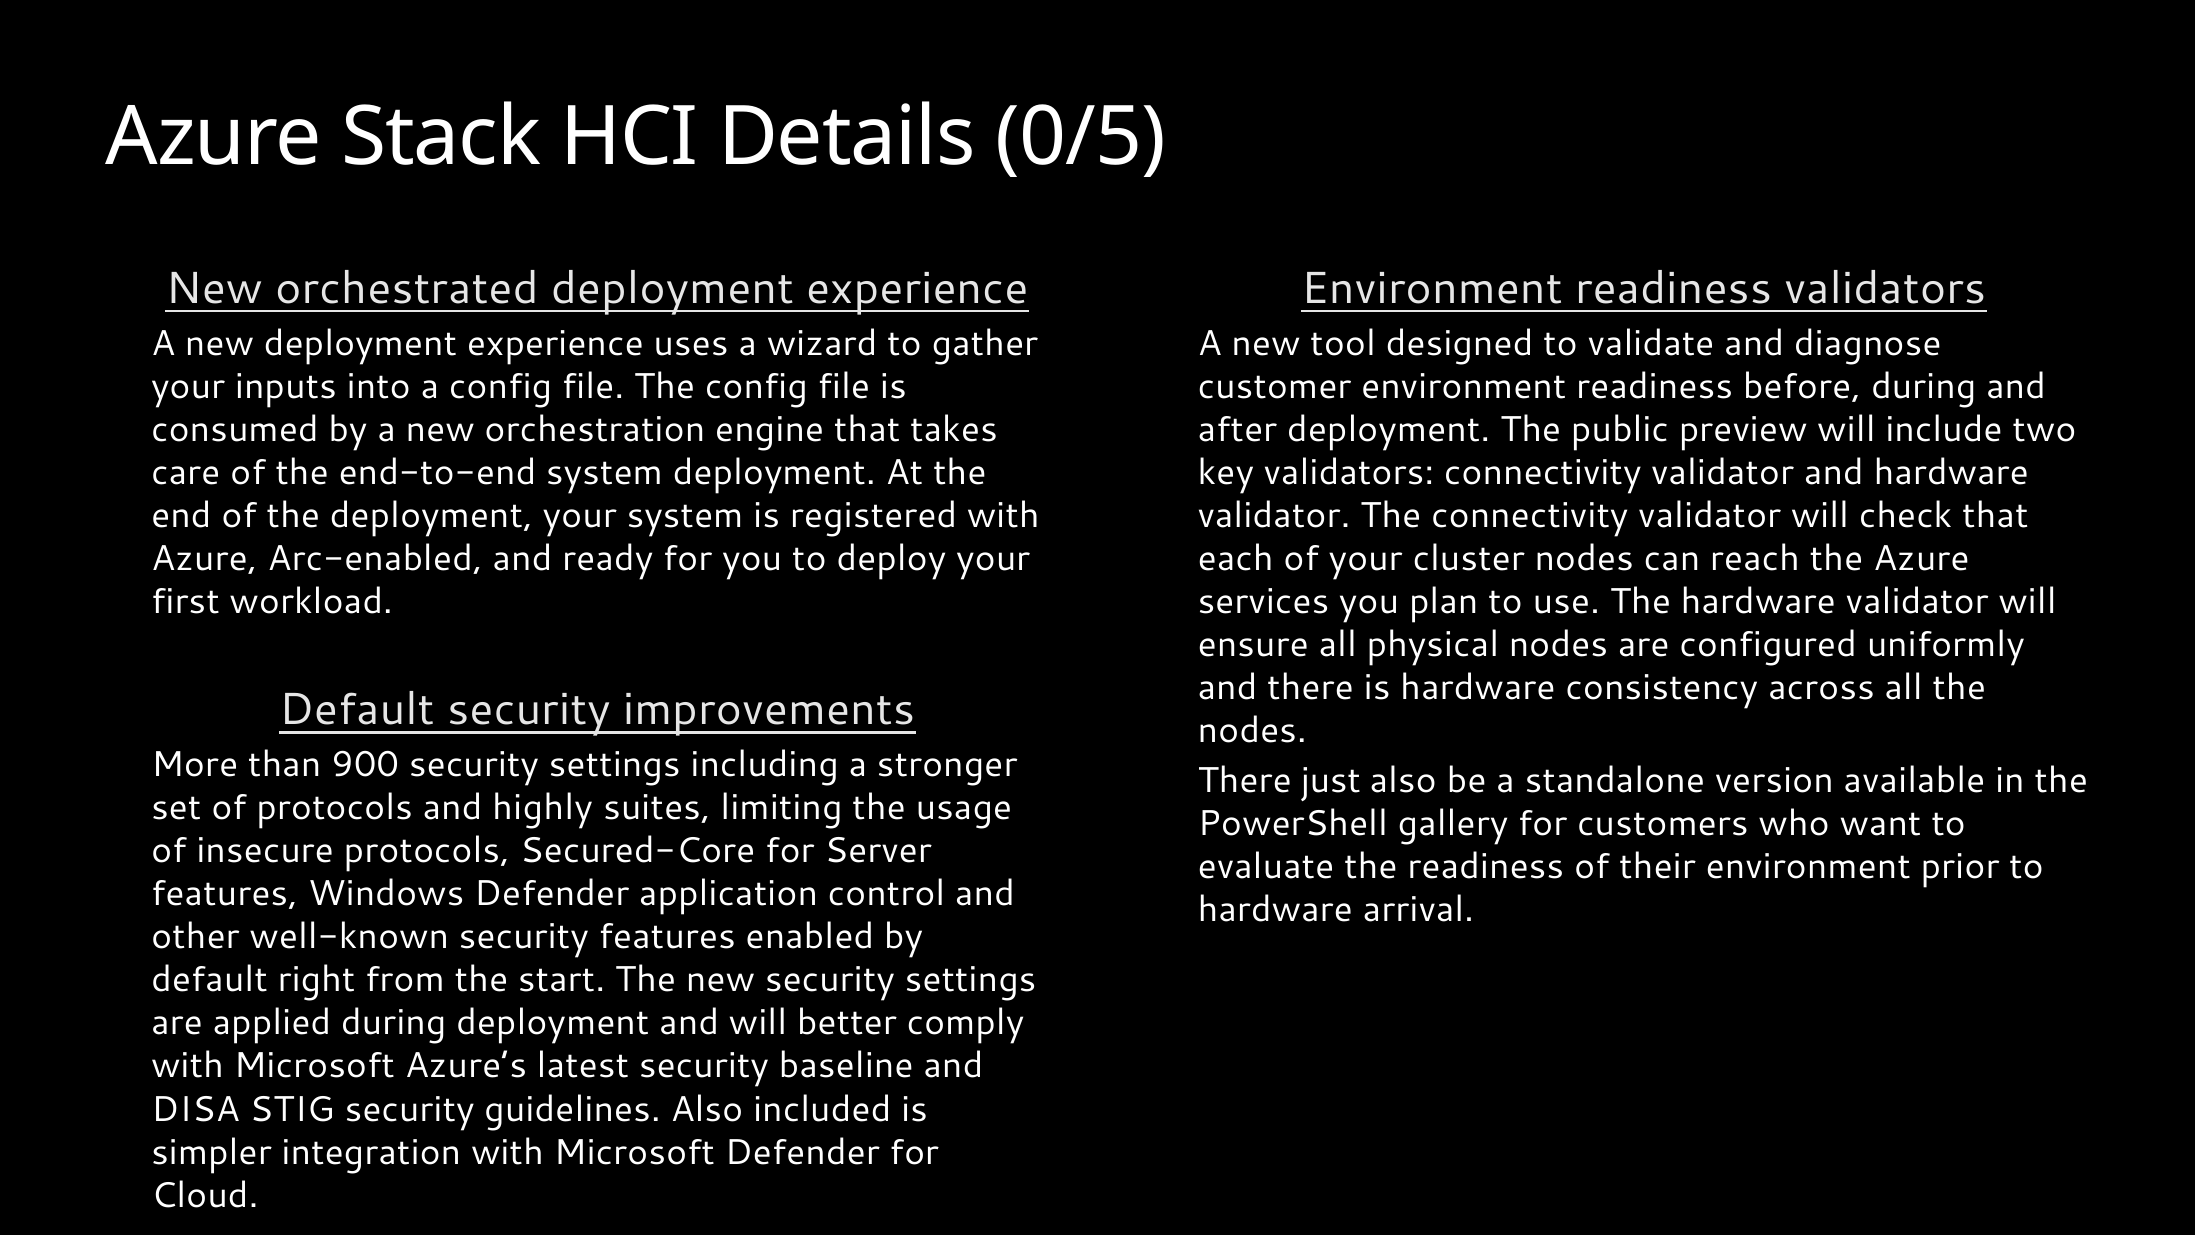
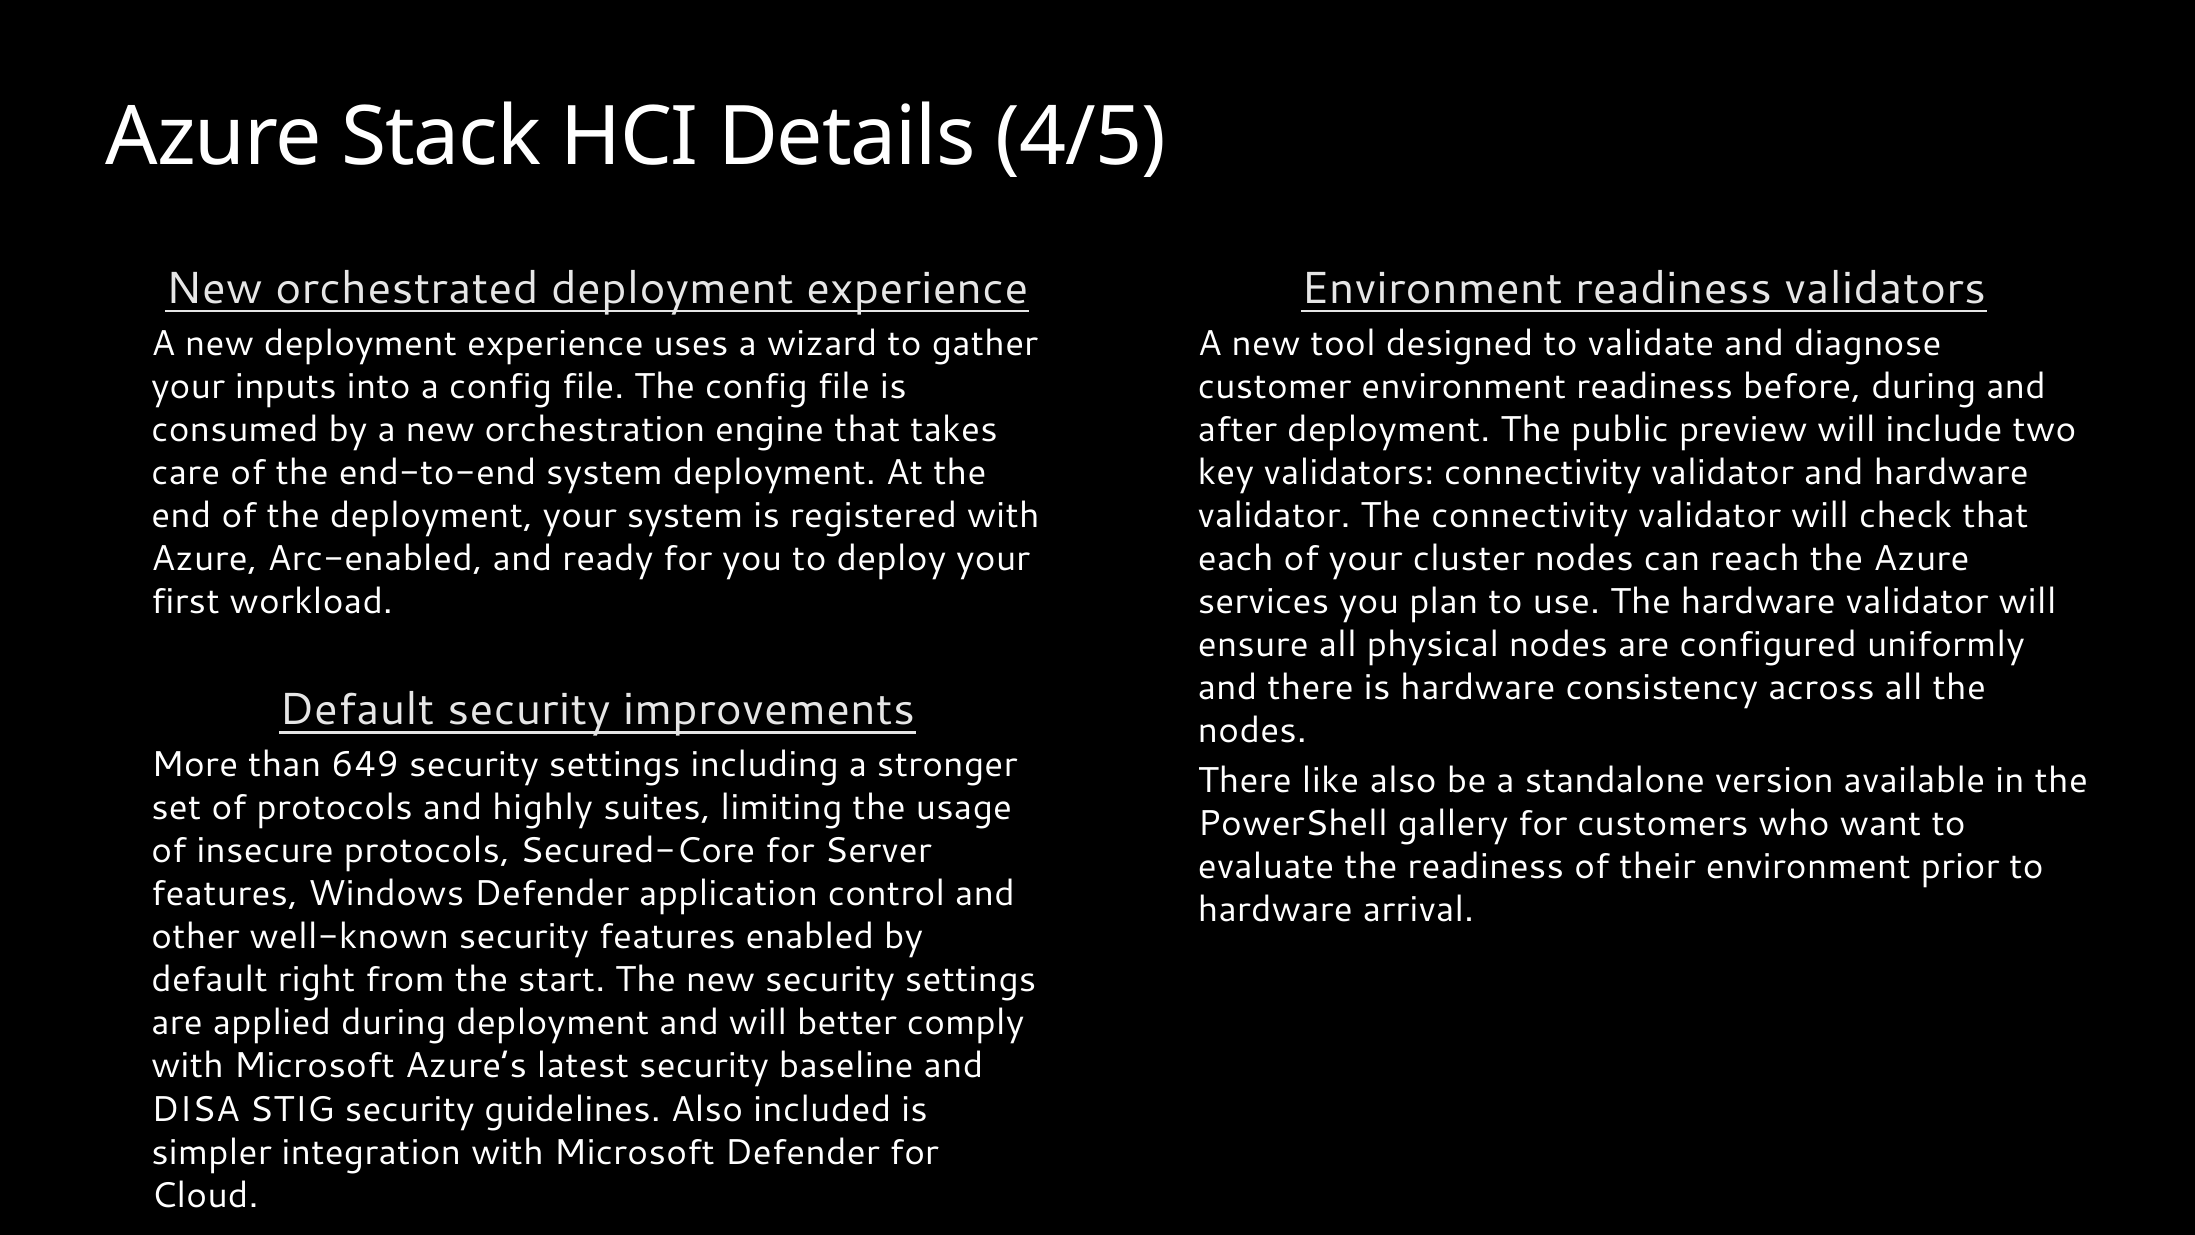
0/5: 0/5 -> 4/5 (1081, 137)
900: 900 -> 649 (365, 765)
just: just -> like (1331, 781)
